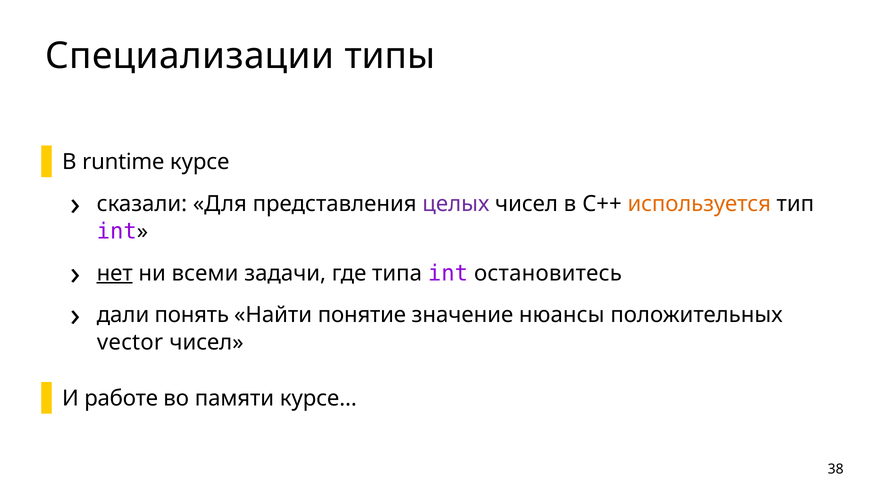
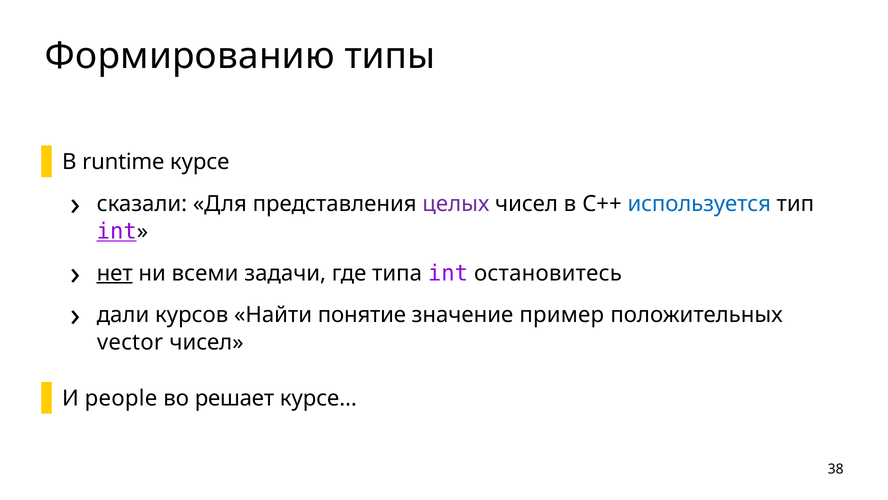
Специализации: Специализации -> Формированию (190, 56)
используется colour: orange -> blue (699, 204)
int underline: none -> present (117, 231)
понять: понять -> курсов (192, 315)
нюансы: нюансы -> пример (562, 315)
работе: работе -> people (121, 398)
памяти: памяти -> решает (234, 398)
